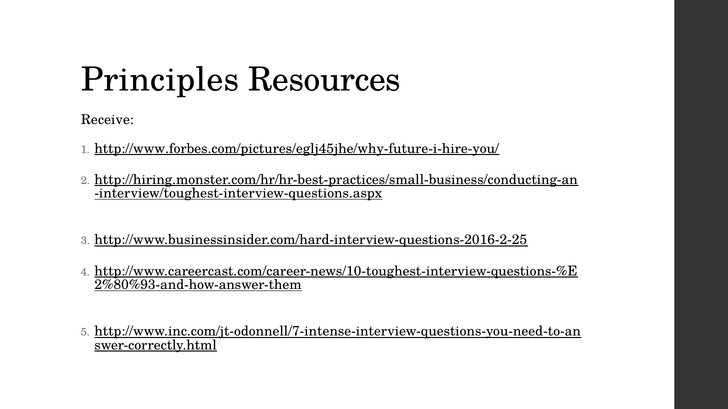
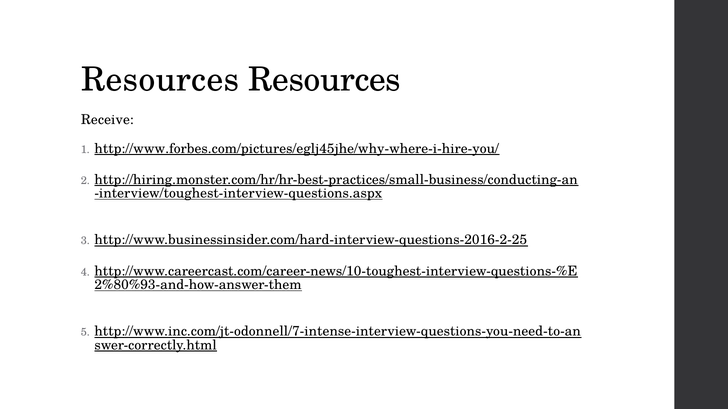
Principles: Principles -> Resources (160, 80)
http://www.forbes.com/pictures/eglj45jhe/why-future-i-hire-you/: http://www.forbes.com/pictures/eglj45jhe/why-future-i-hire-you/ -> http://www.forbes.com/pictures/eglj45jhe/why-where-i-hire-you/ (297, 149)
